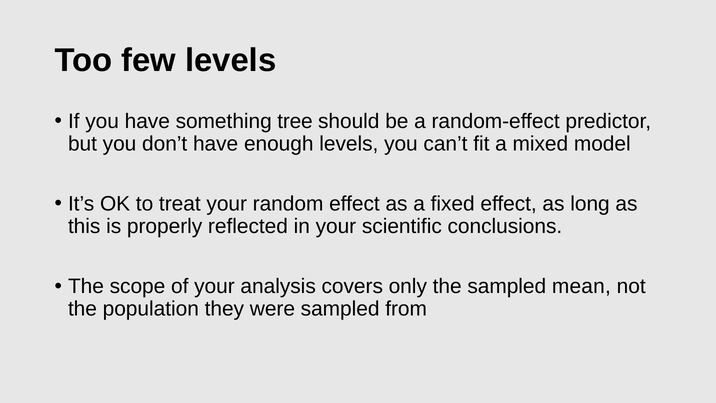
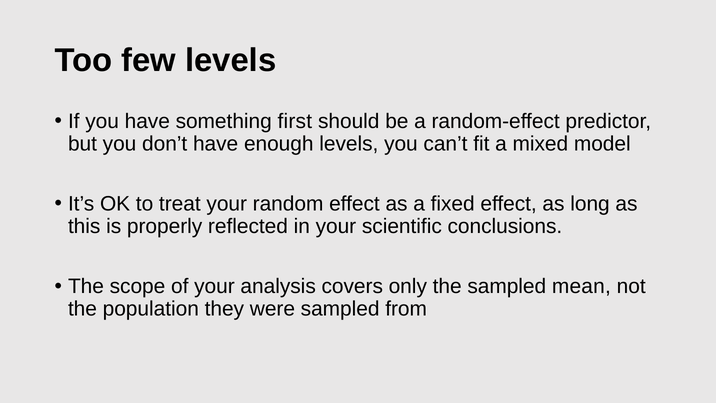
tree: tree -> first (295, 121)
